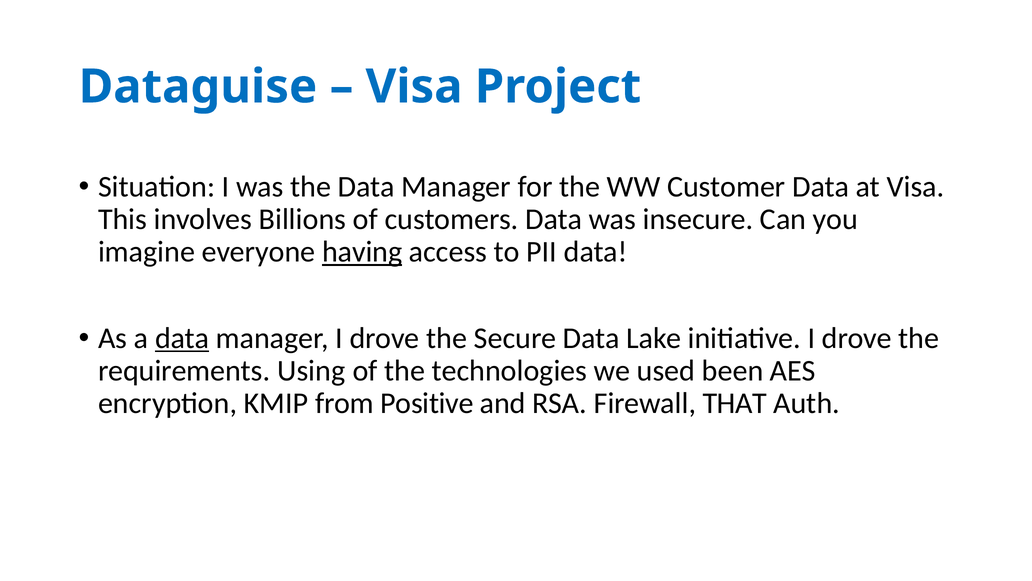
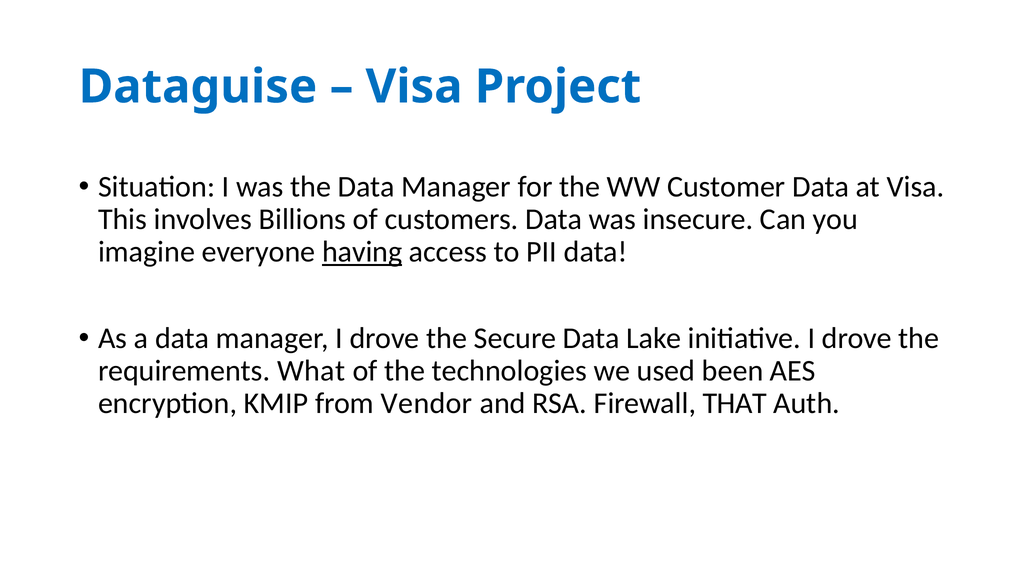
data underline: present -> none (182, 338)
Using: Using -> What (311, 371)
Positive: Positive -> Vendor (427, 403)
